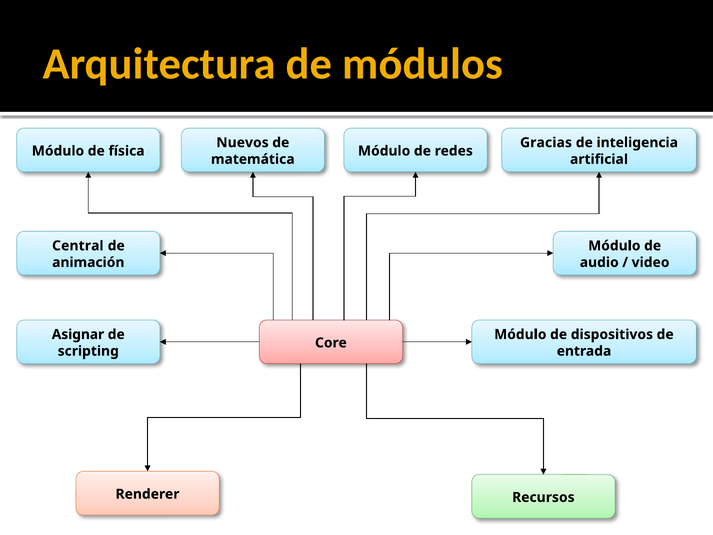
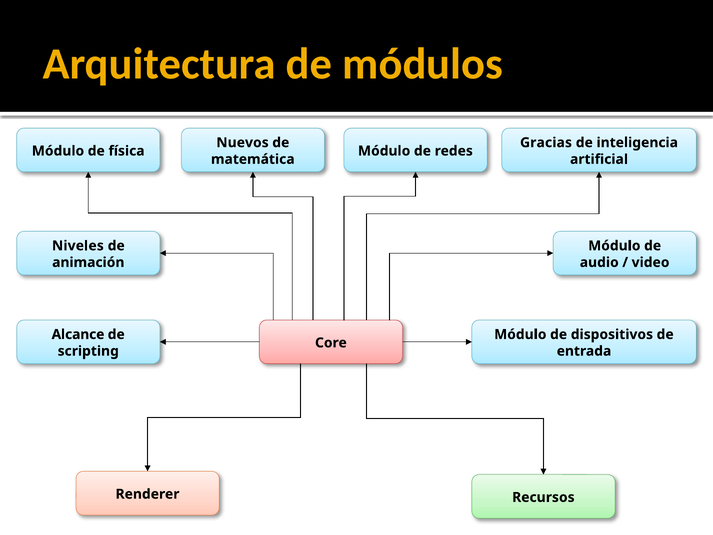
Central: Central -> Niveles (78, 246)
Asignar: Asignar -> Alcance (78, 334)
